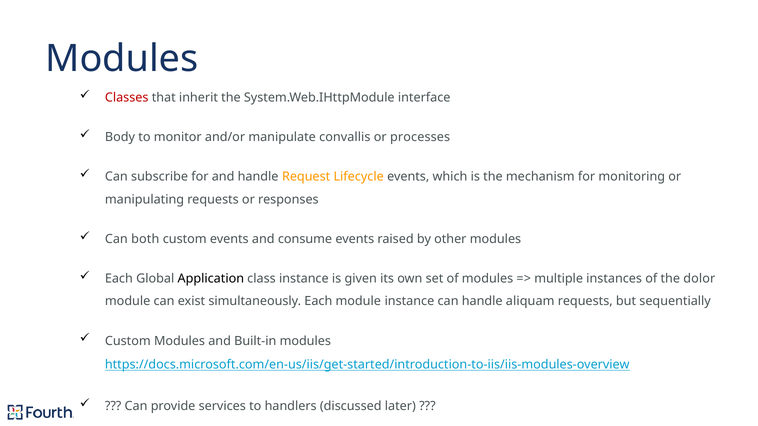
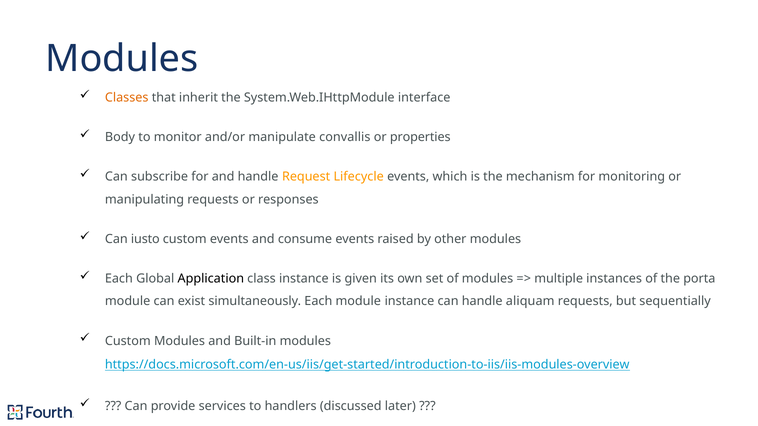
Classes colour: red -> orange (127, 98)
processes: processes -> properties (420, 137)
both: both -> iusto (145, 239)
dolor: dolor -> porta (699, 279)
